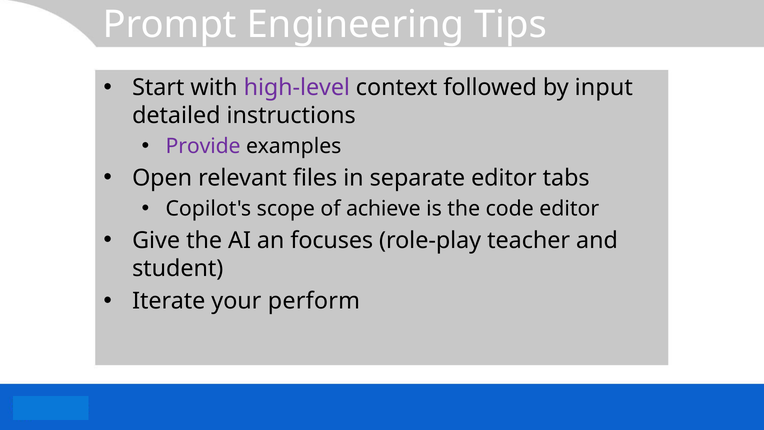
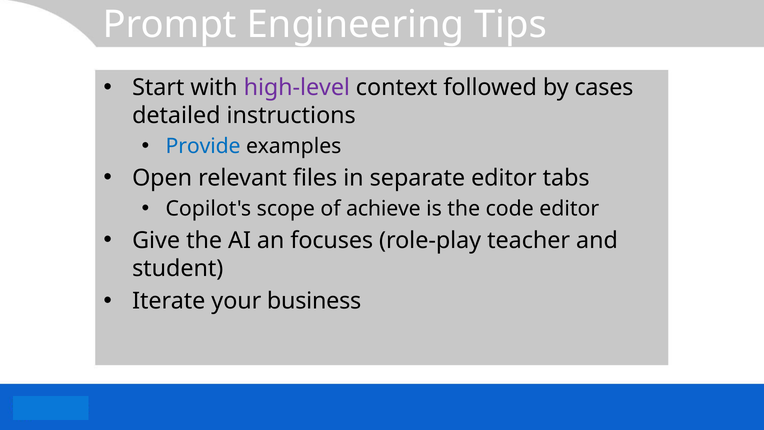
input: input -> cases (604, 88)
Provide colour: purple -> blue (203, 146)
perform: perform -> business (314, 301)
